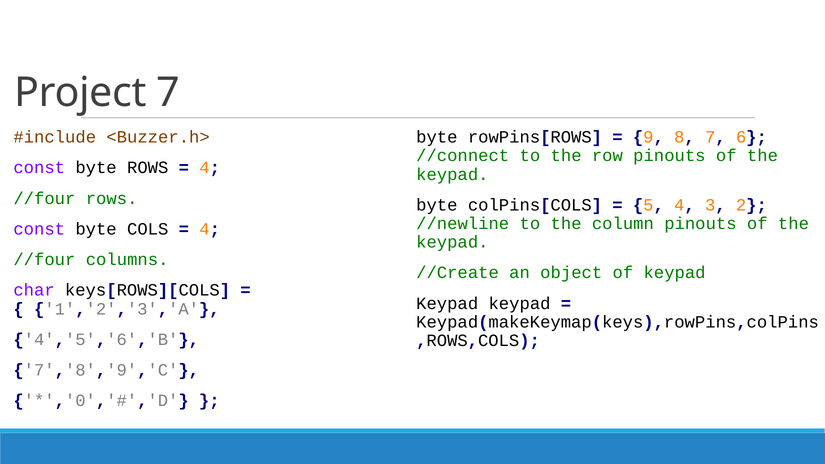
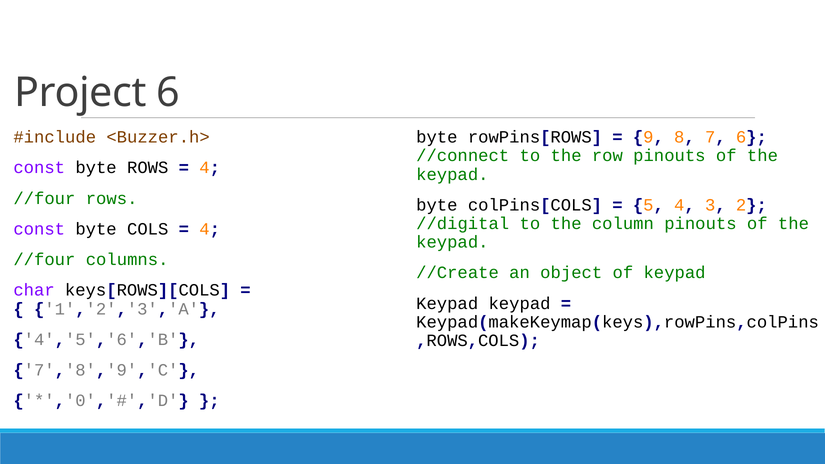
Project 7: 7 -> 6 (168, 92)
//newline: //newline -> //digital (463, 224)
